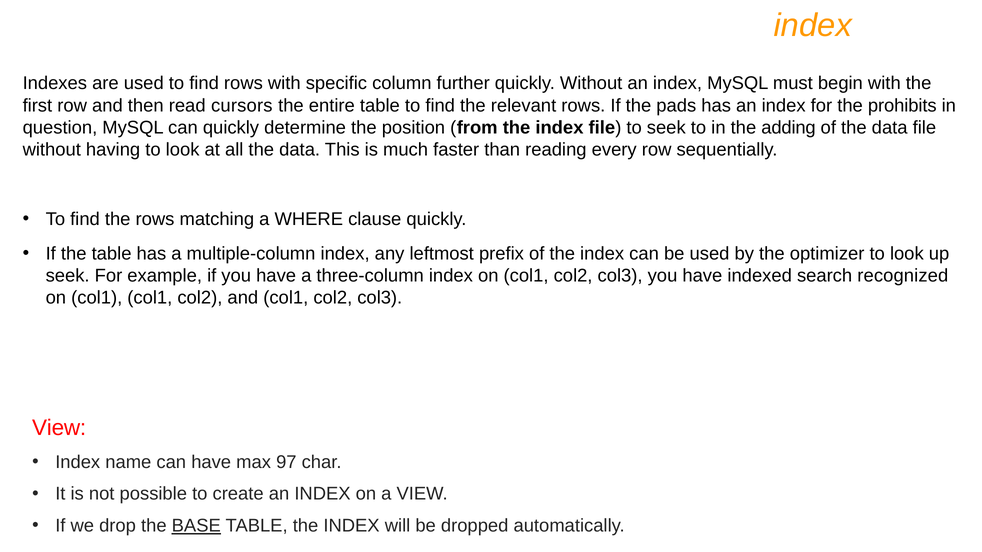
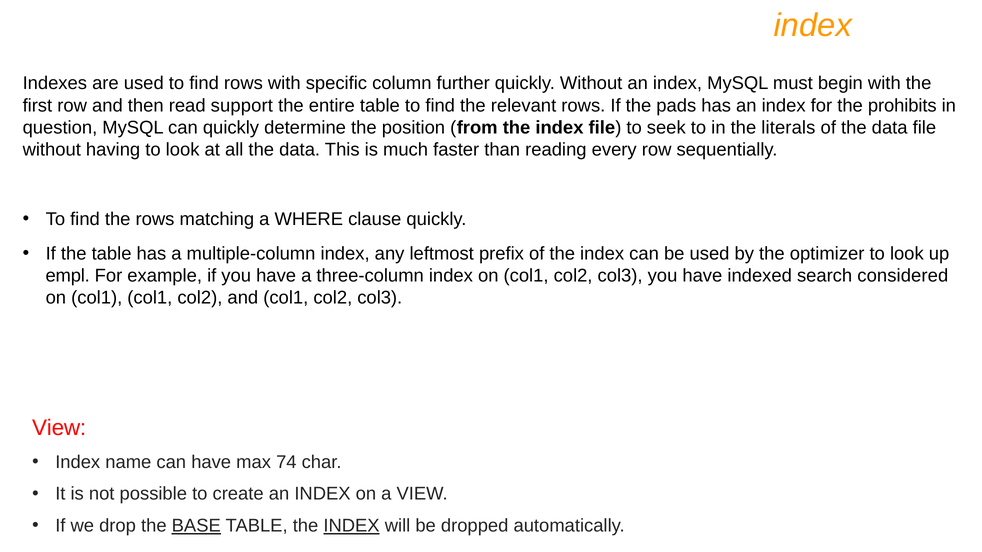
cursors: cursors -> support (242, 106)
adding: adding -> literals (788, 128)
seek: seek -> empl (68, 276)
recognized: recognized -> considered (903, 276)
97: 97 -> 74 (286, 462)
INDEX underline: none -> present (352, 526)
